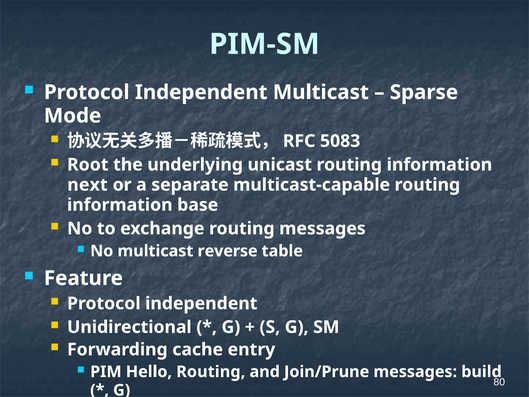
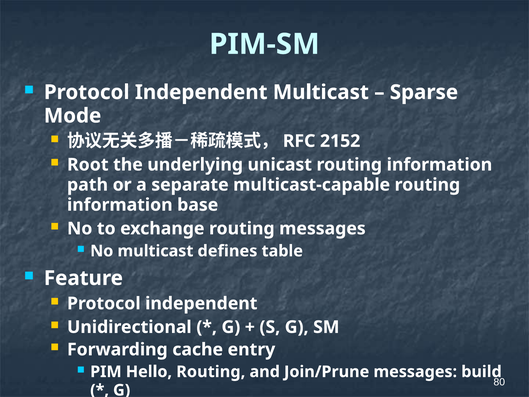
5083: 5083 -> 2152 (340, 141)
next: next -> path (88, 185)
reverse: reverse -> defines (227, 251)
